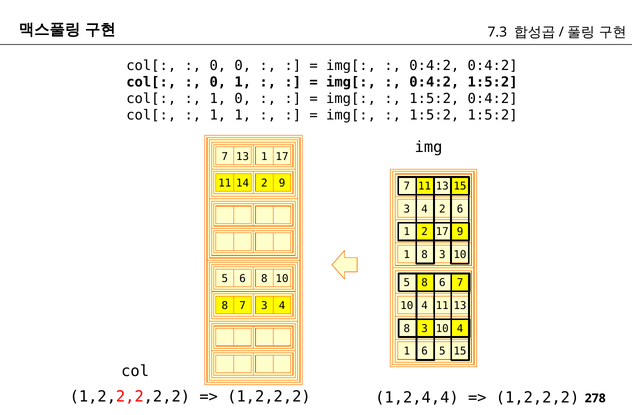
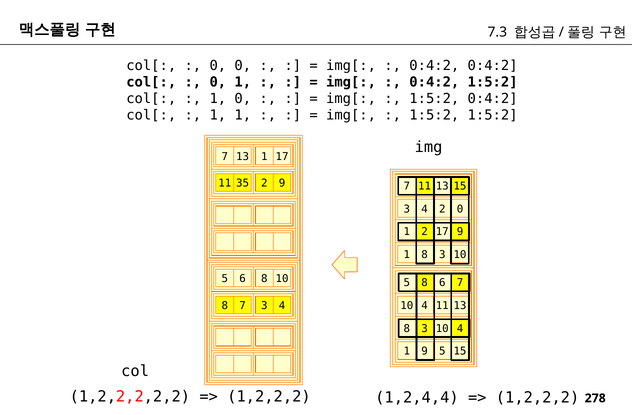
14: 14 -> 35 (243, 183)
2 6: 6 -> 0 (460, 209)
1 6: 6 -> 9 (425, 351)
